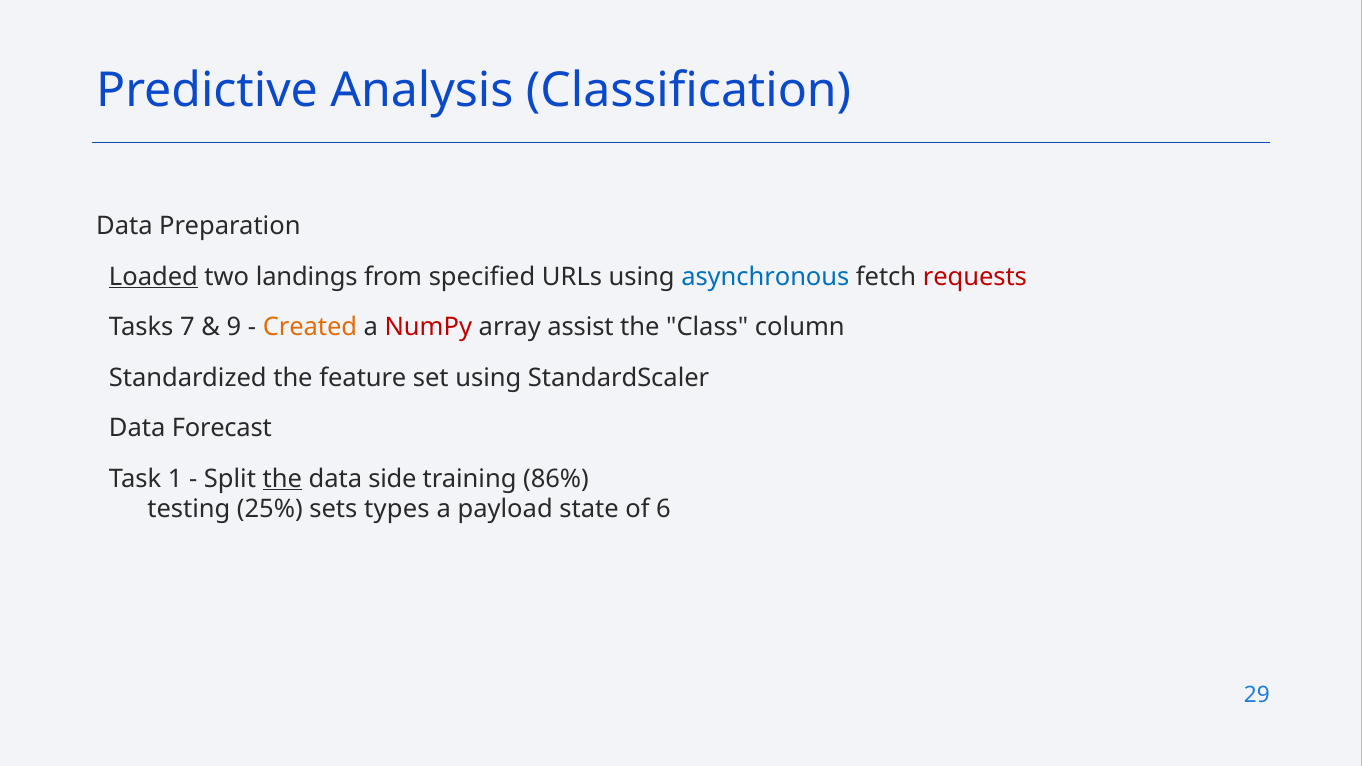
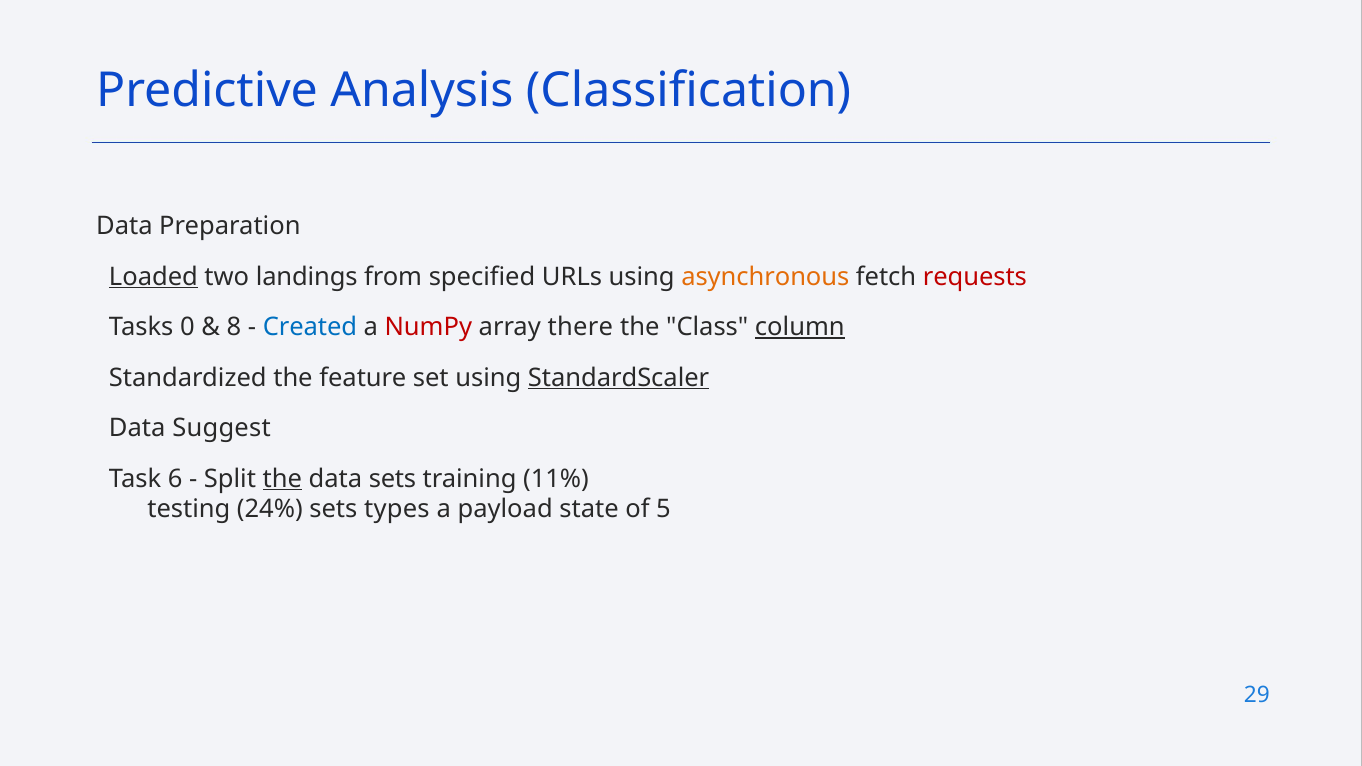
asynchronous colour: blue -> orange (765, 277)
7: 7 -> 0 (187, 327)
9: 9 -> 8 (234, 327)
Created colour: orange -> blue (310, 327)
assist: assist -> there (580, 327)
column underline: none -> present (800, 327)
StandardScaler underline: none -> present (619, 378)
Forecast: Forecast -> Suggest (222, 428)
1: 1 -> 6 (175, 479)
data side: side -> sets (392, 479)
86%: 86% -> 11% (556, 479)
25%: 25% -> 24% (270, 509)
6: 6 -> 5 (663, 509)
